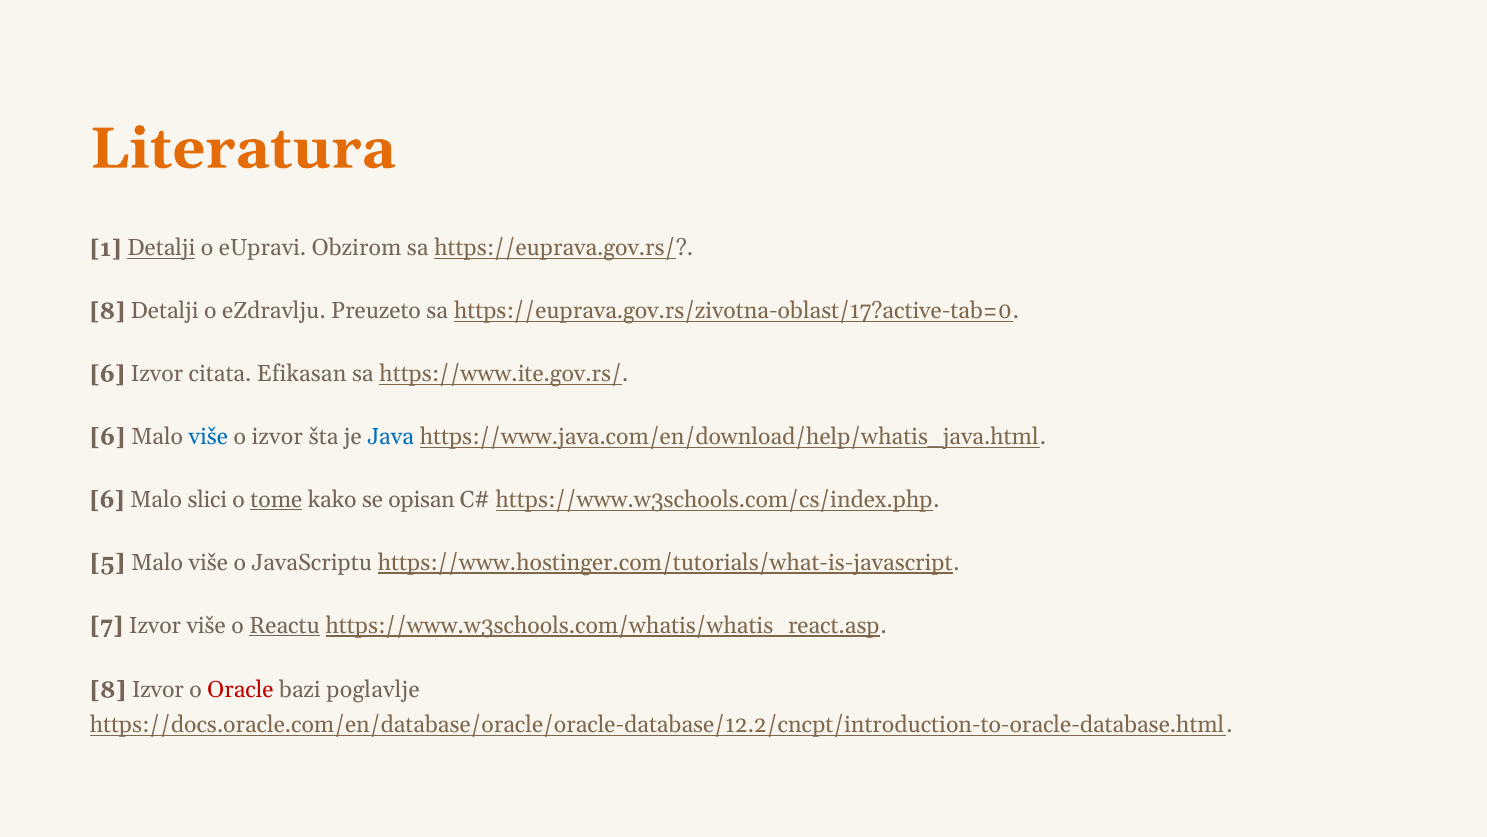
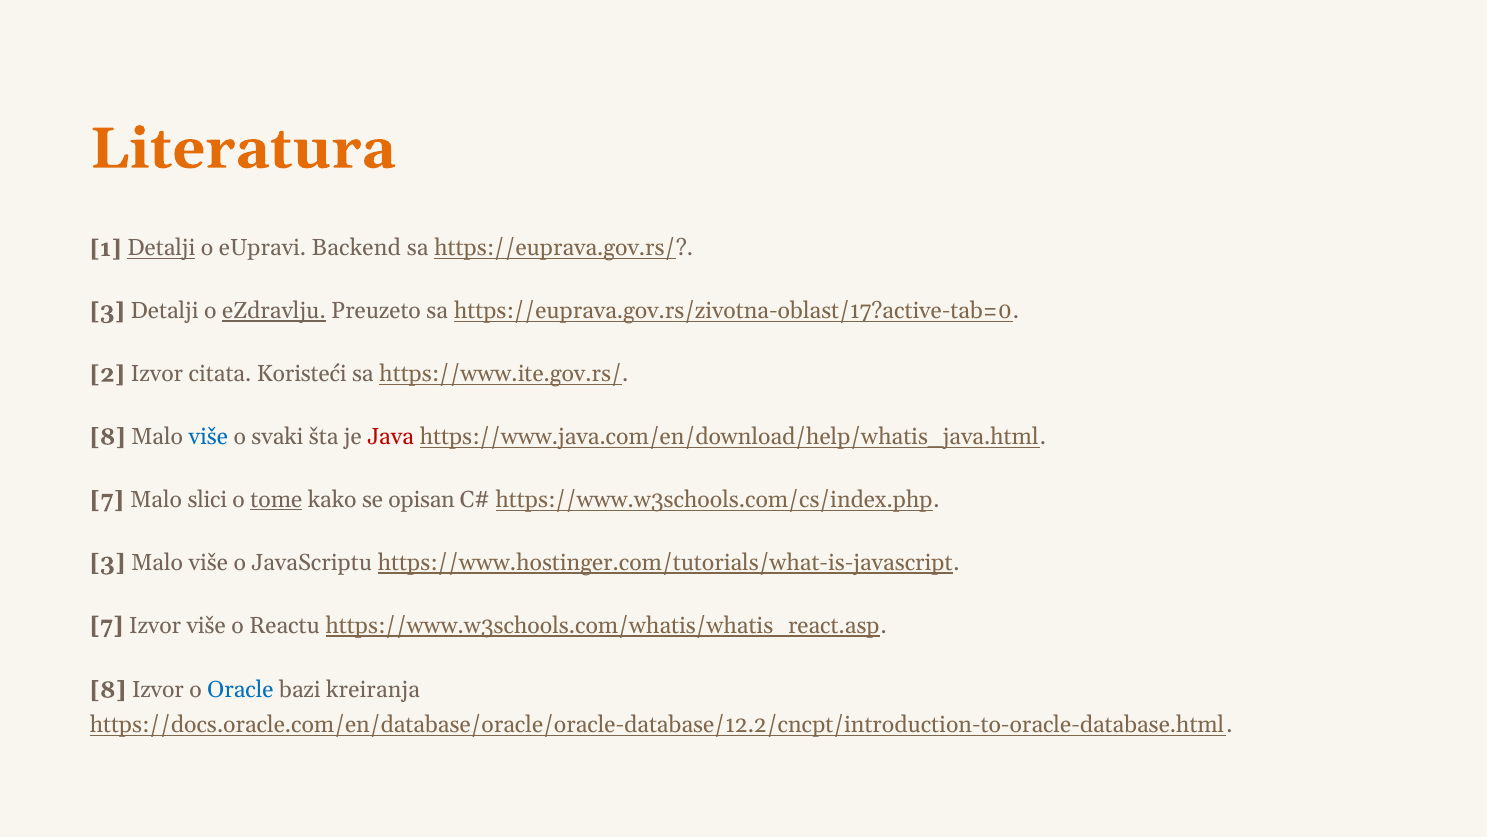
Obzirom: Obzirom -> Backend (356, 248)
8: 8 -> 3 (107, 311)
eZdravlju underline: none -> present (274, 311)
6: 6 -> 2 (107, 374)
Efikasan: Efikasan -> Koristeći (302, 374)
6: 6 -> 8 (108, 437)
o izvor: izvor -> svaki (277, 437)
Java colour: blue -> red (391, 437)
6: 6 -> 7 (107, 499)
5: 5 -> 3 (107, 562)
Reactu underline: present -> none (285, 625)
Oracle colour: red -> blue (240, 689)
poglavlje: poglavlje -> kreiranja (373, 689)
